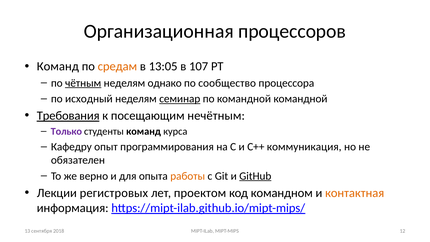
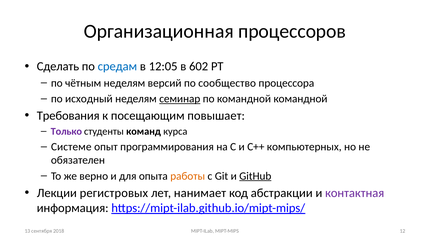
Команд: Команд -> Сделать (58, 66)
средам colour: orange -> blue (117, 66)
13:05: 13:05 -> 12:05 (163, 66)
107: 107 -> 602 (199, 66)
чётным underline: present -> none (83, 83)
однако: однако -> версий (165, 83)
Требования underline: present -> none (68, 116)
нечётным: нечётным -> повышает (216, 116)
Кафедру: Кафедру -> Системе (71, 147)
коммуникация: коммуникация -> компьютерных (304, 147)
проектом: проектом -> нанимает (200, 193)
командном: командном -> абстракции (282, 193)
контактная colour: orange -> purple (355, 193)
